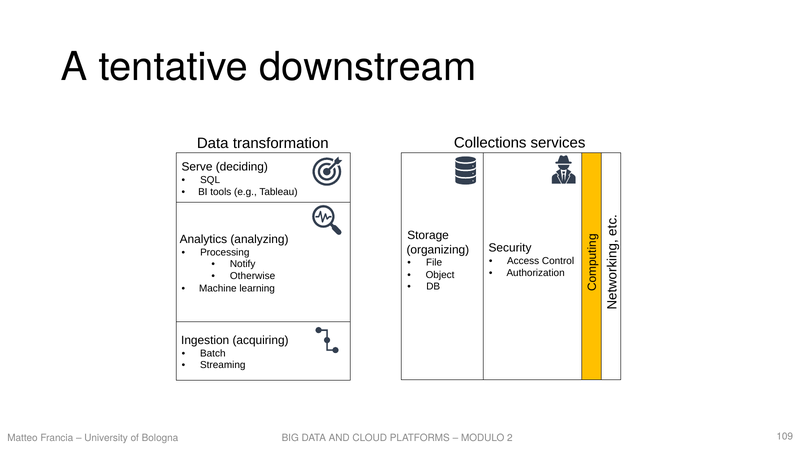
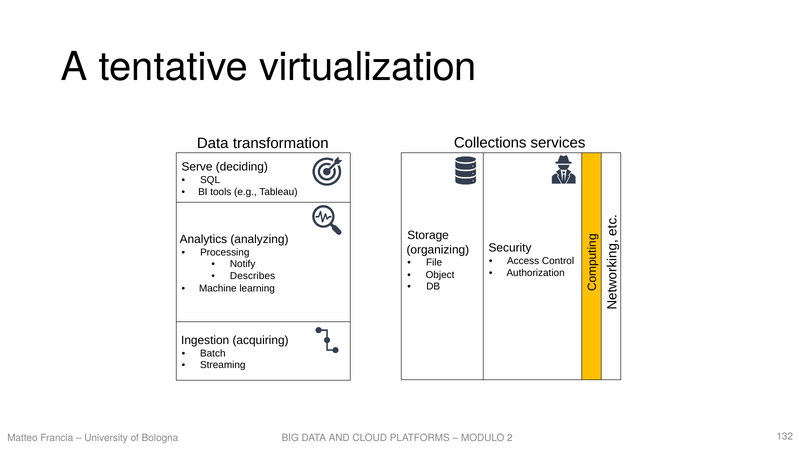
downstream: downstream -> virtualization (368, 67)
Otherwise: Otherwise -> Describes (253, 276)
109: 109 -> 132 (785, 437)
